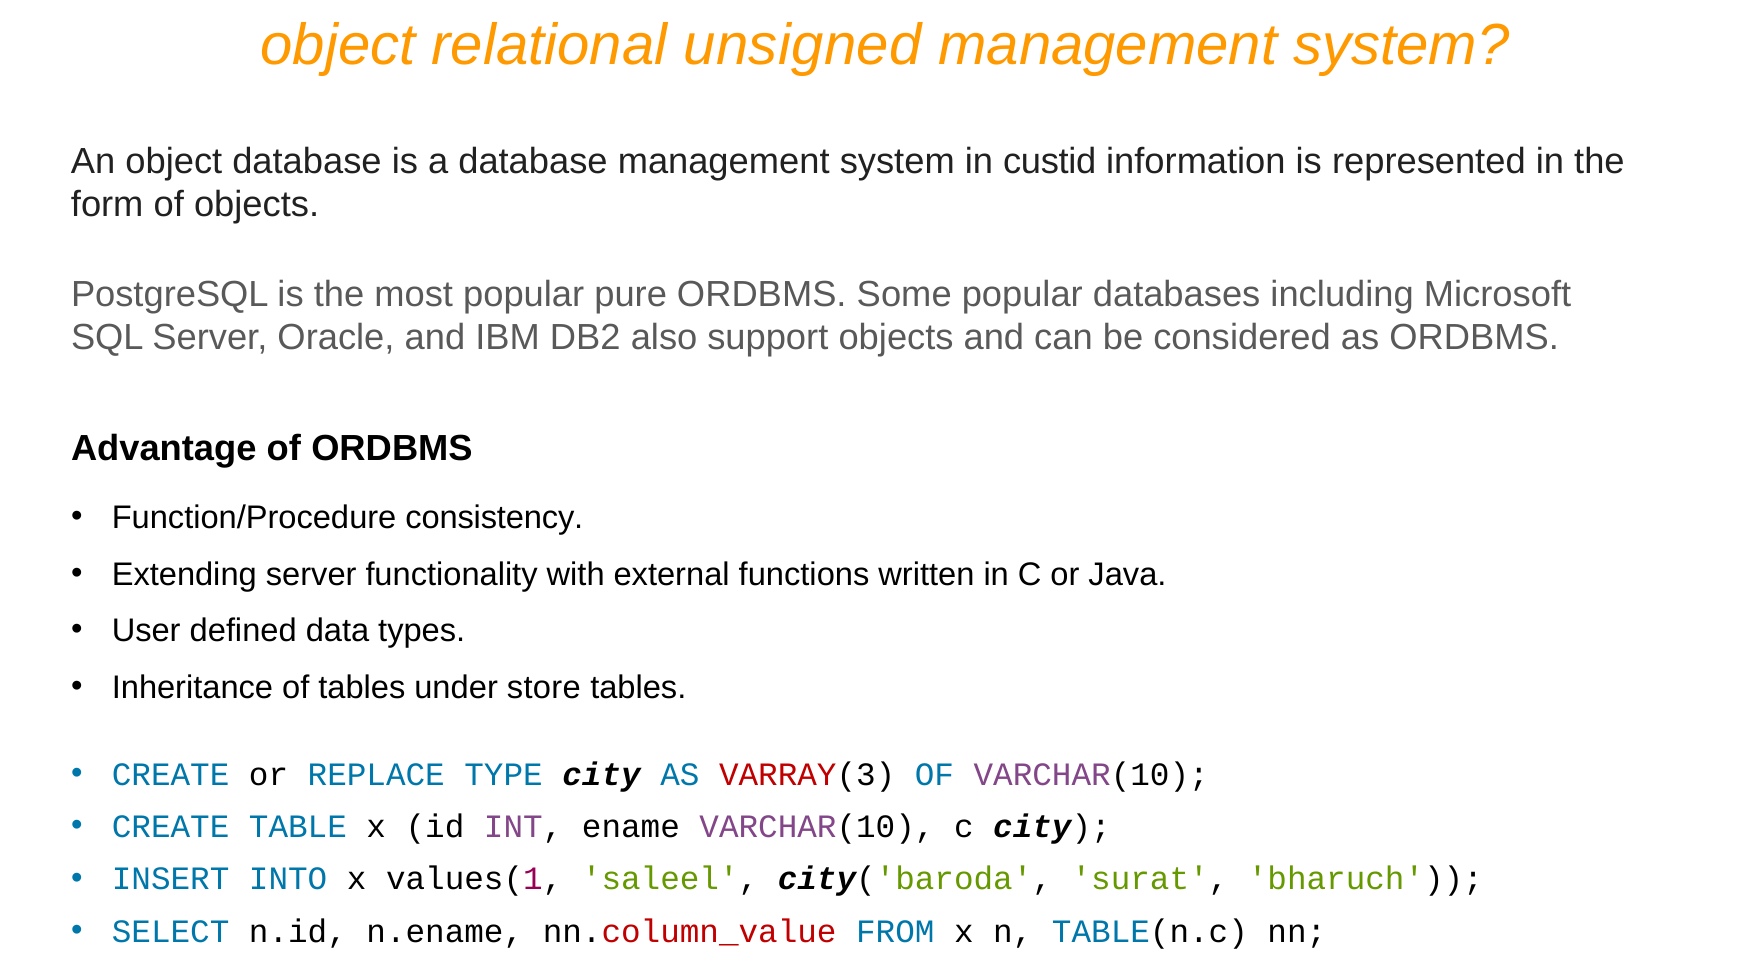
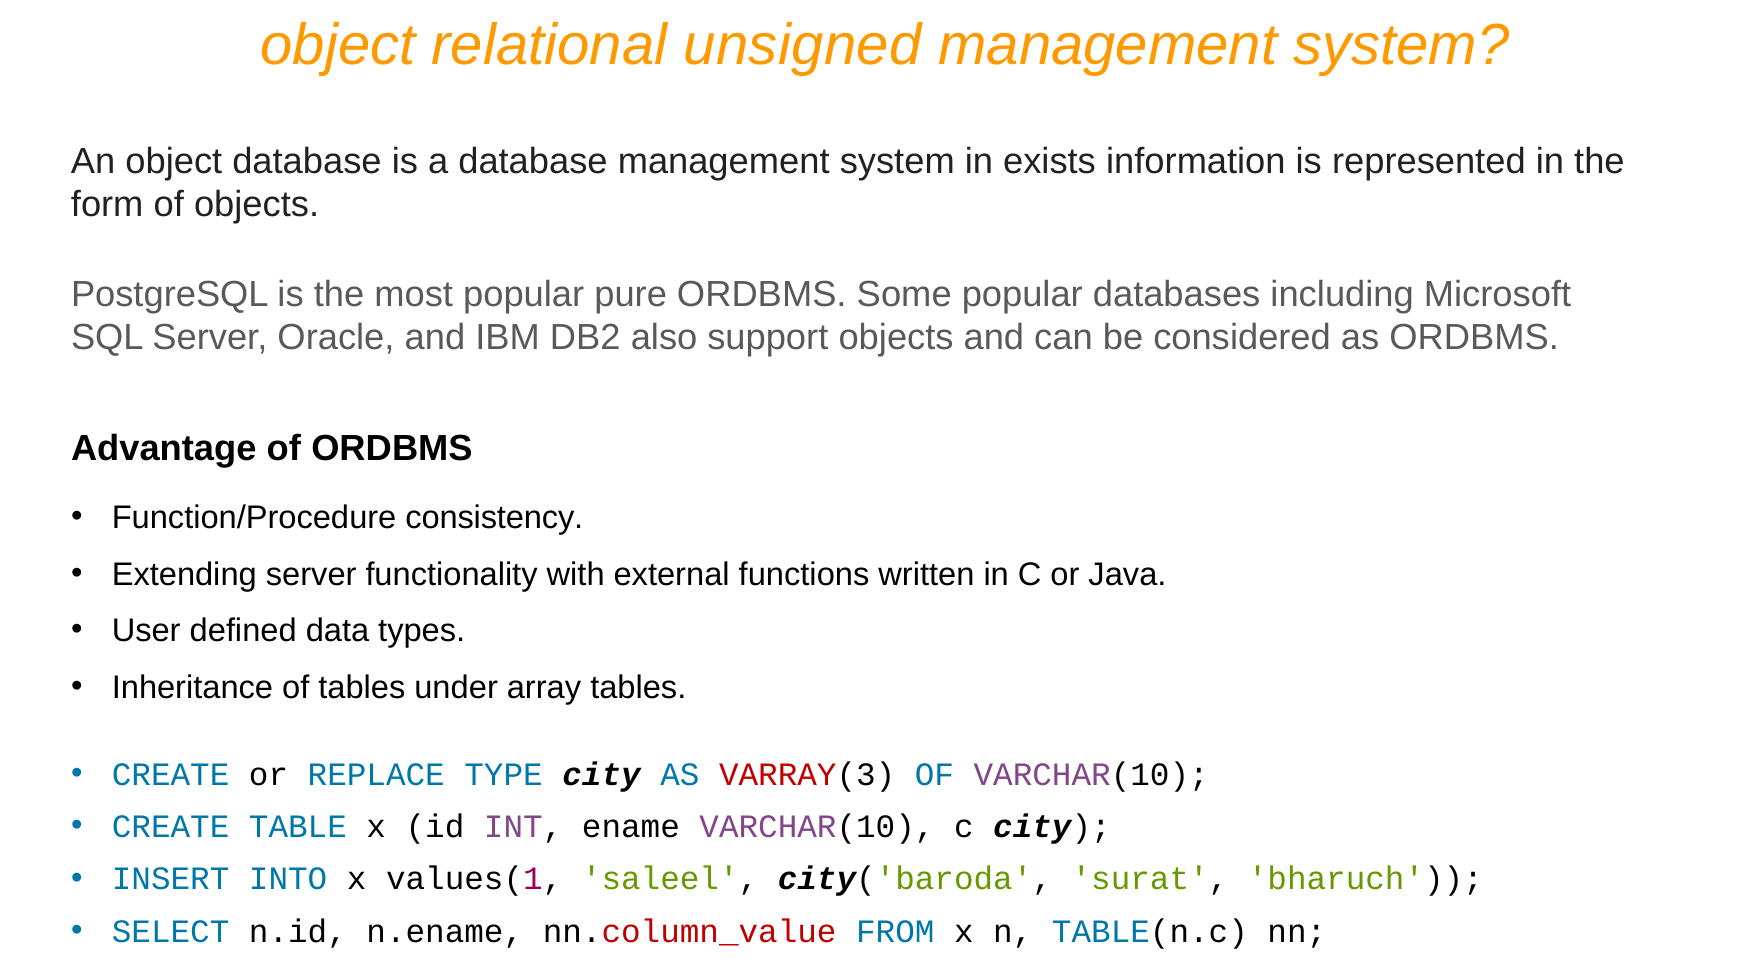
custid: custid -> exists (1050, 161)
store: store -> array (544, 688)
